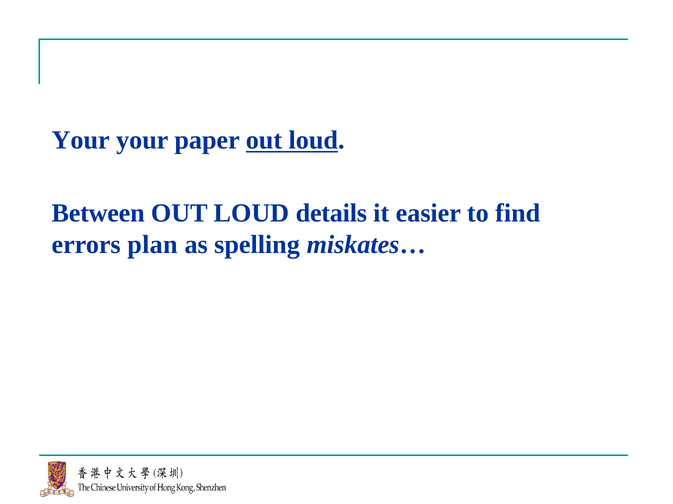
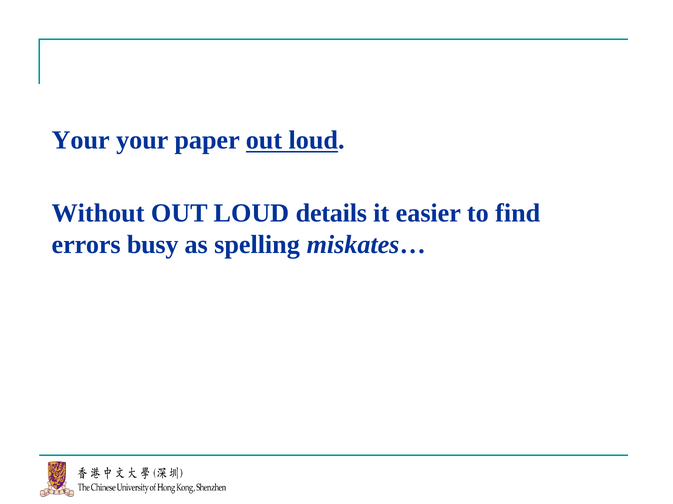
Between: Between -> Without (98, 214)
plan: plan -> busy (153, 245)
